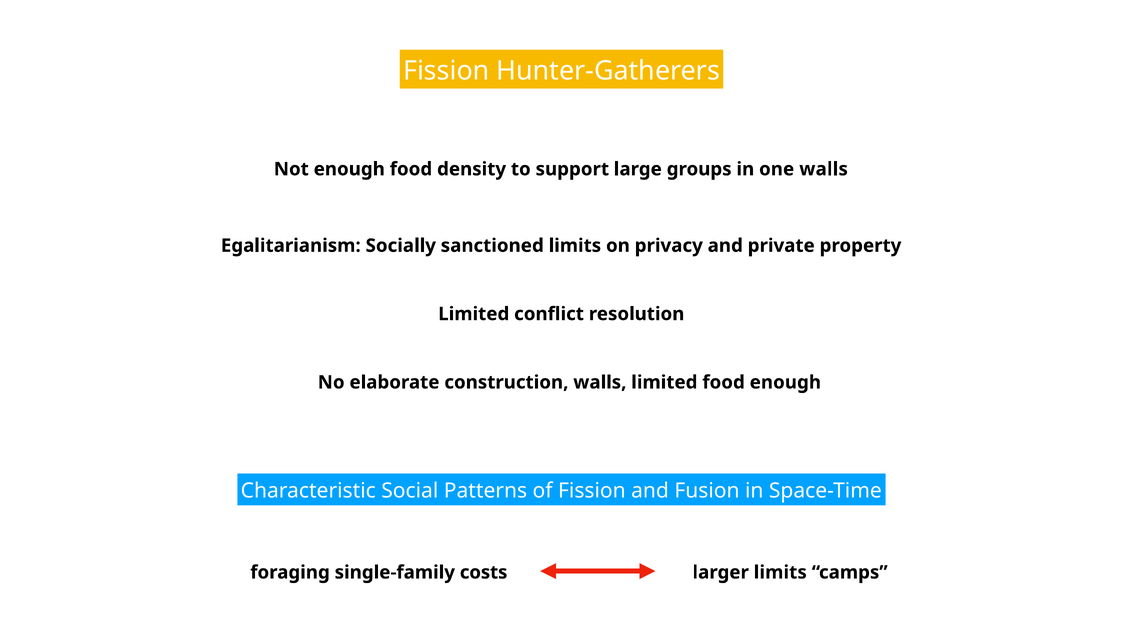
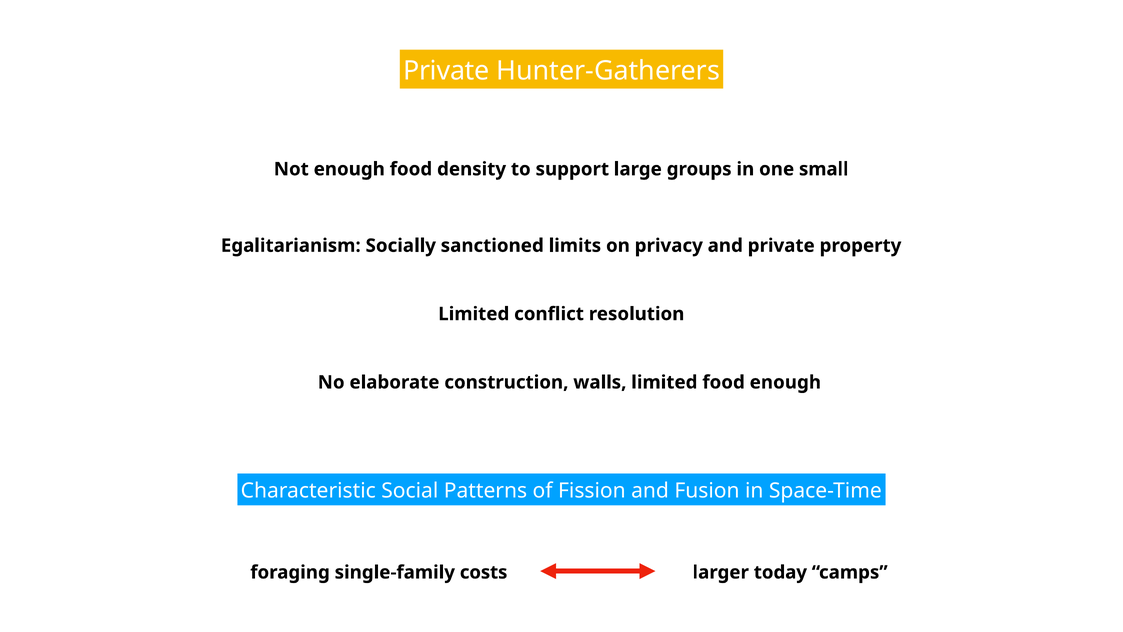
Fission: Fission -> Private (446, 71)
one walls: walls -> small (824, 169)
larger limits: limits -> today (780, 572)
